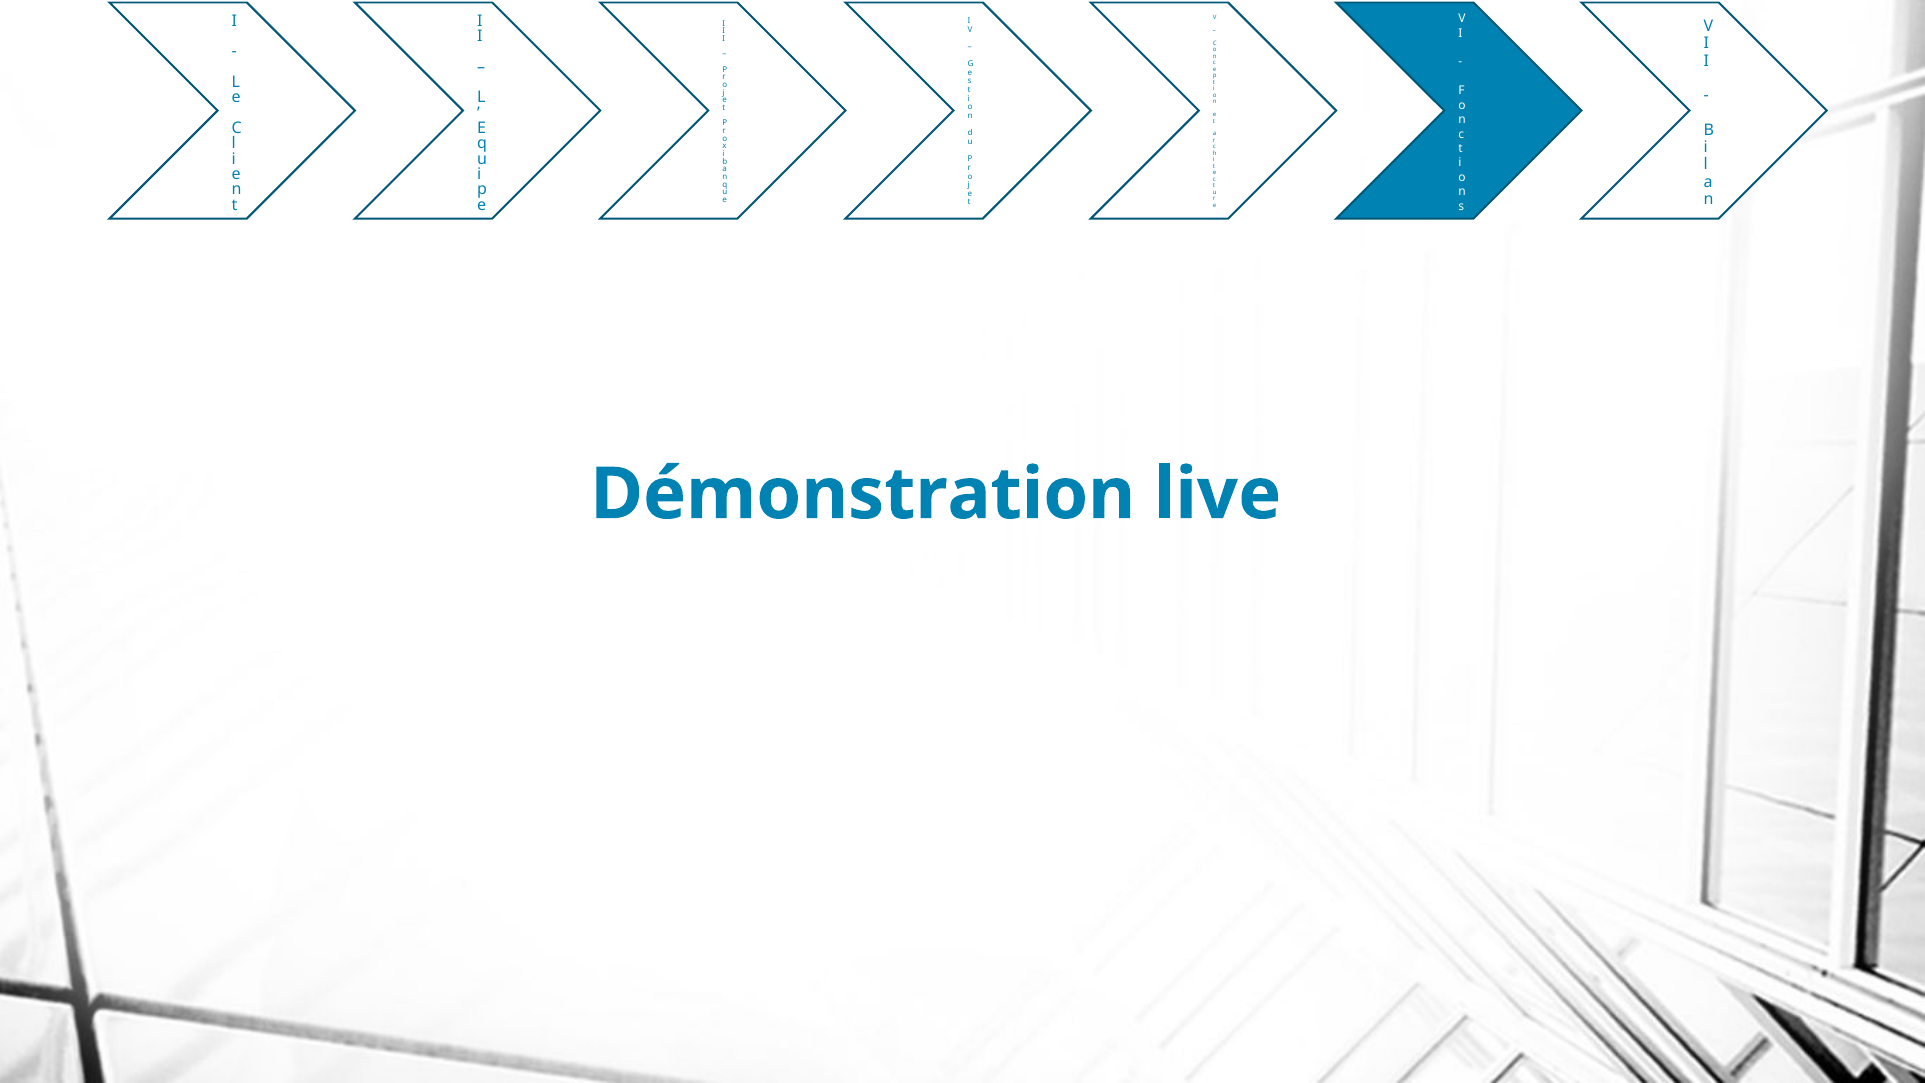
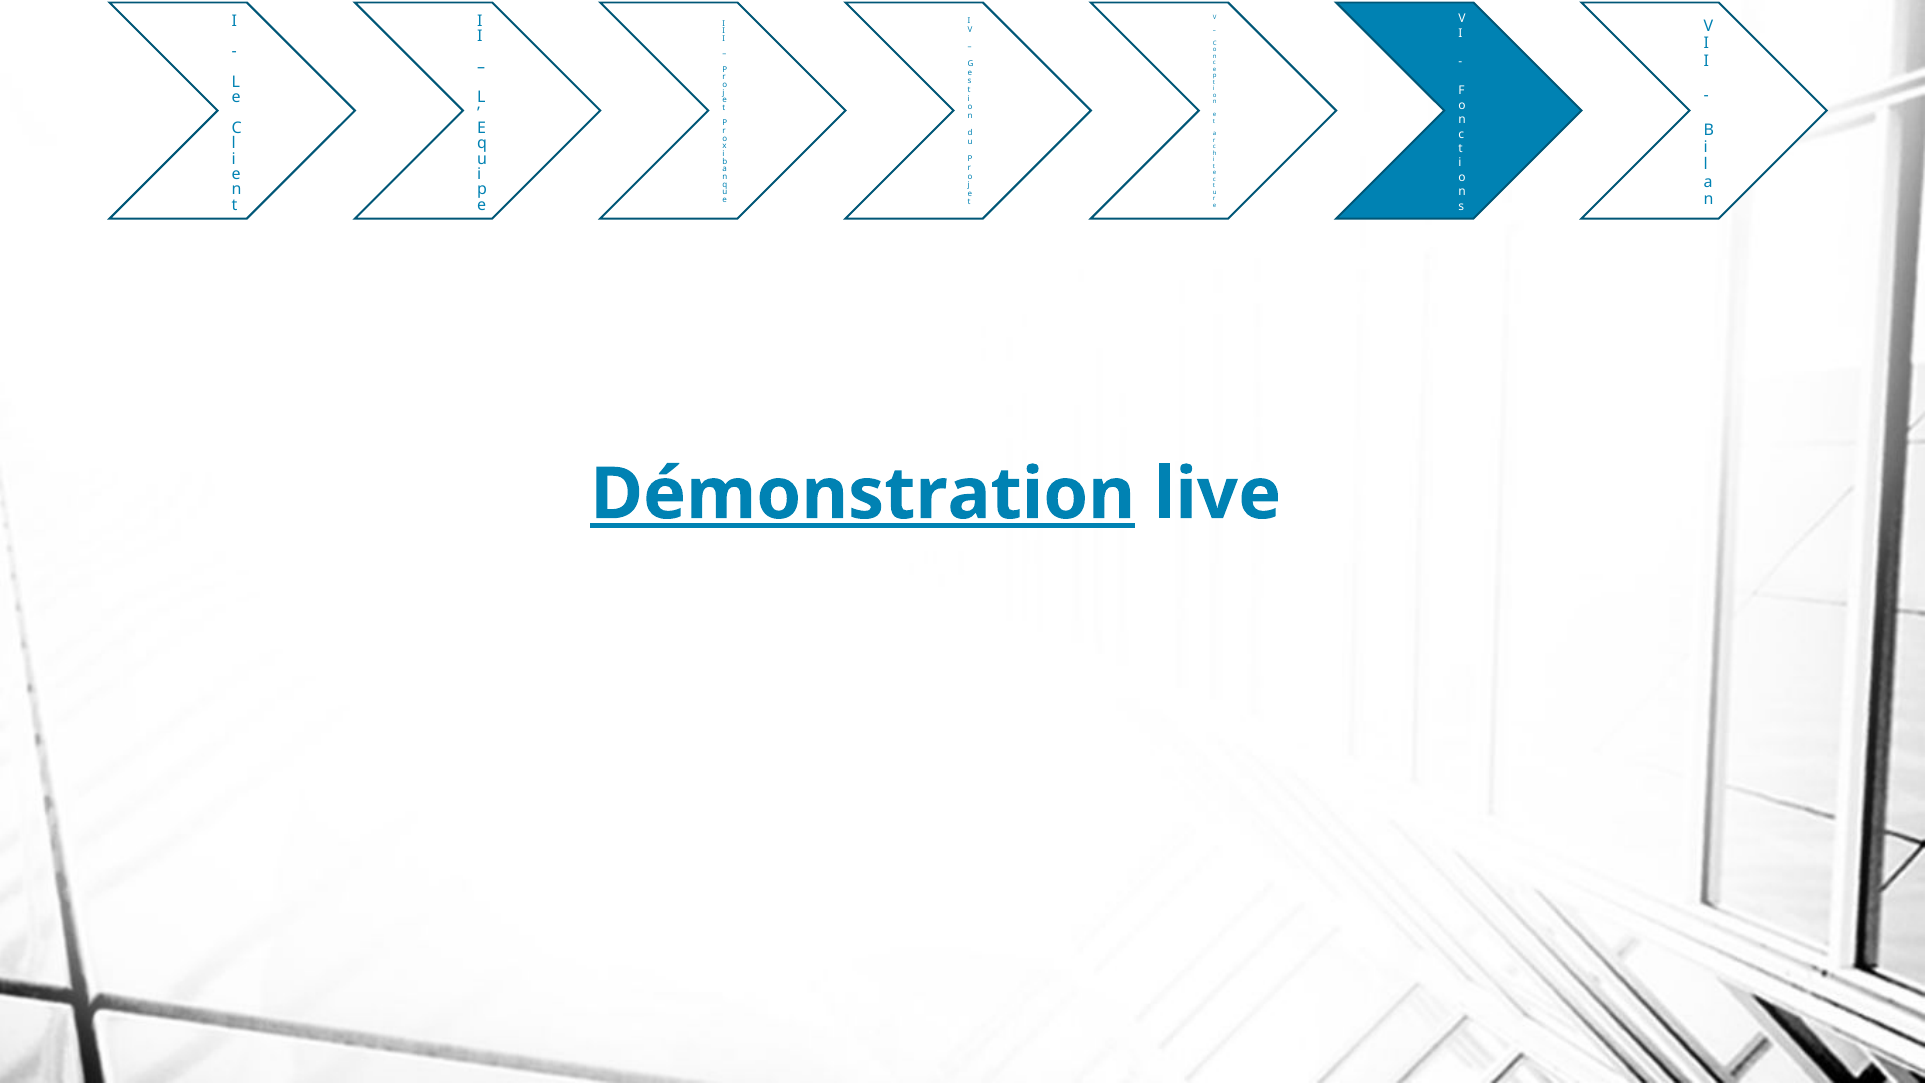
Démonstration underline: none -> present (863, 494)
